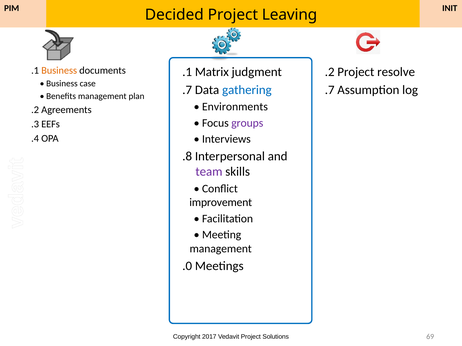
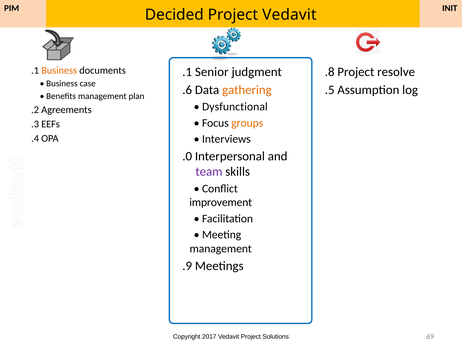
Project Leaving: Leaving -> Vedavit (289, 15)
Matrix: Matrix -> Senior (212, 72)
.2: .2 -> .8 (330, 72)
.7: .7 -> .6 (187, 90)
gathering colour: blue -> orange (247, 90)
.7: .7 -> .5 (330, 90)
Environments: Environments -> Dysfunctional (235, 107)
groups colour: purple -> orange (247, 123)
.8: .8 -> .0 (187, 157)
.0: .0 -> .9 (187, 266)
